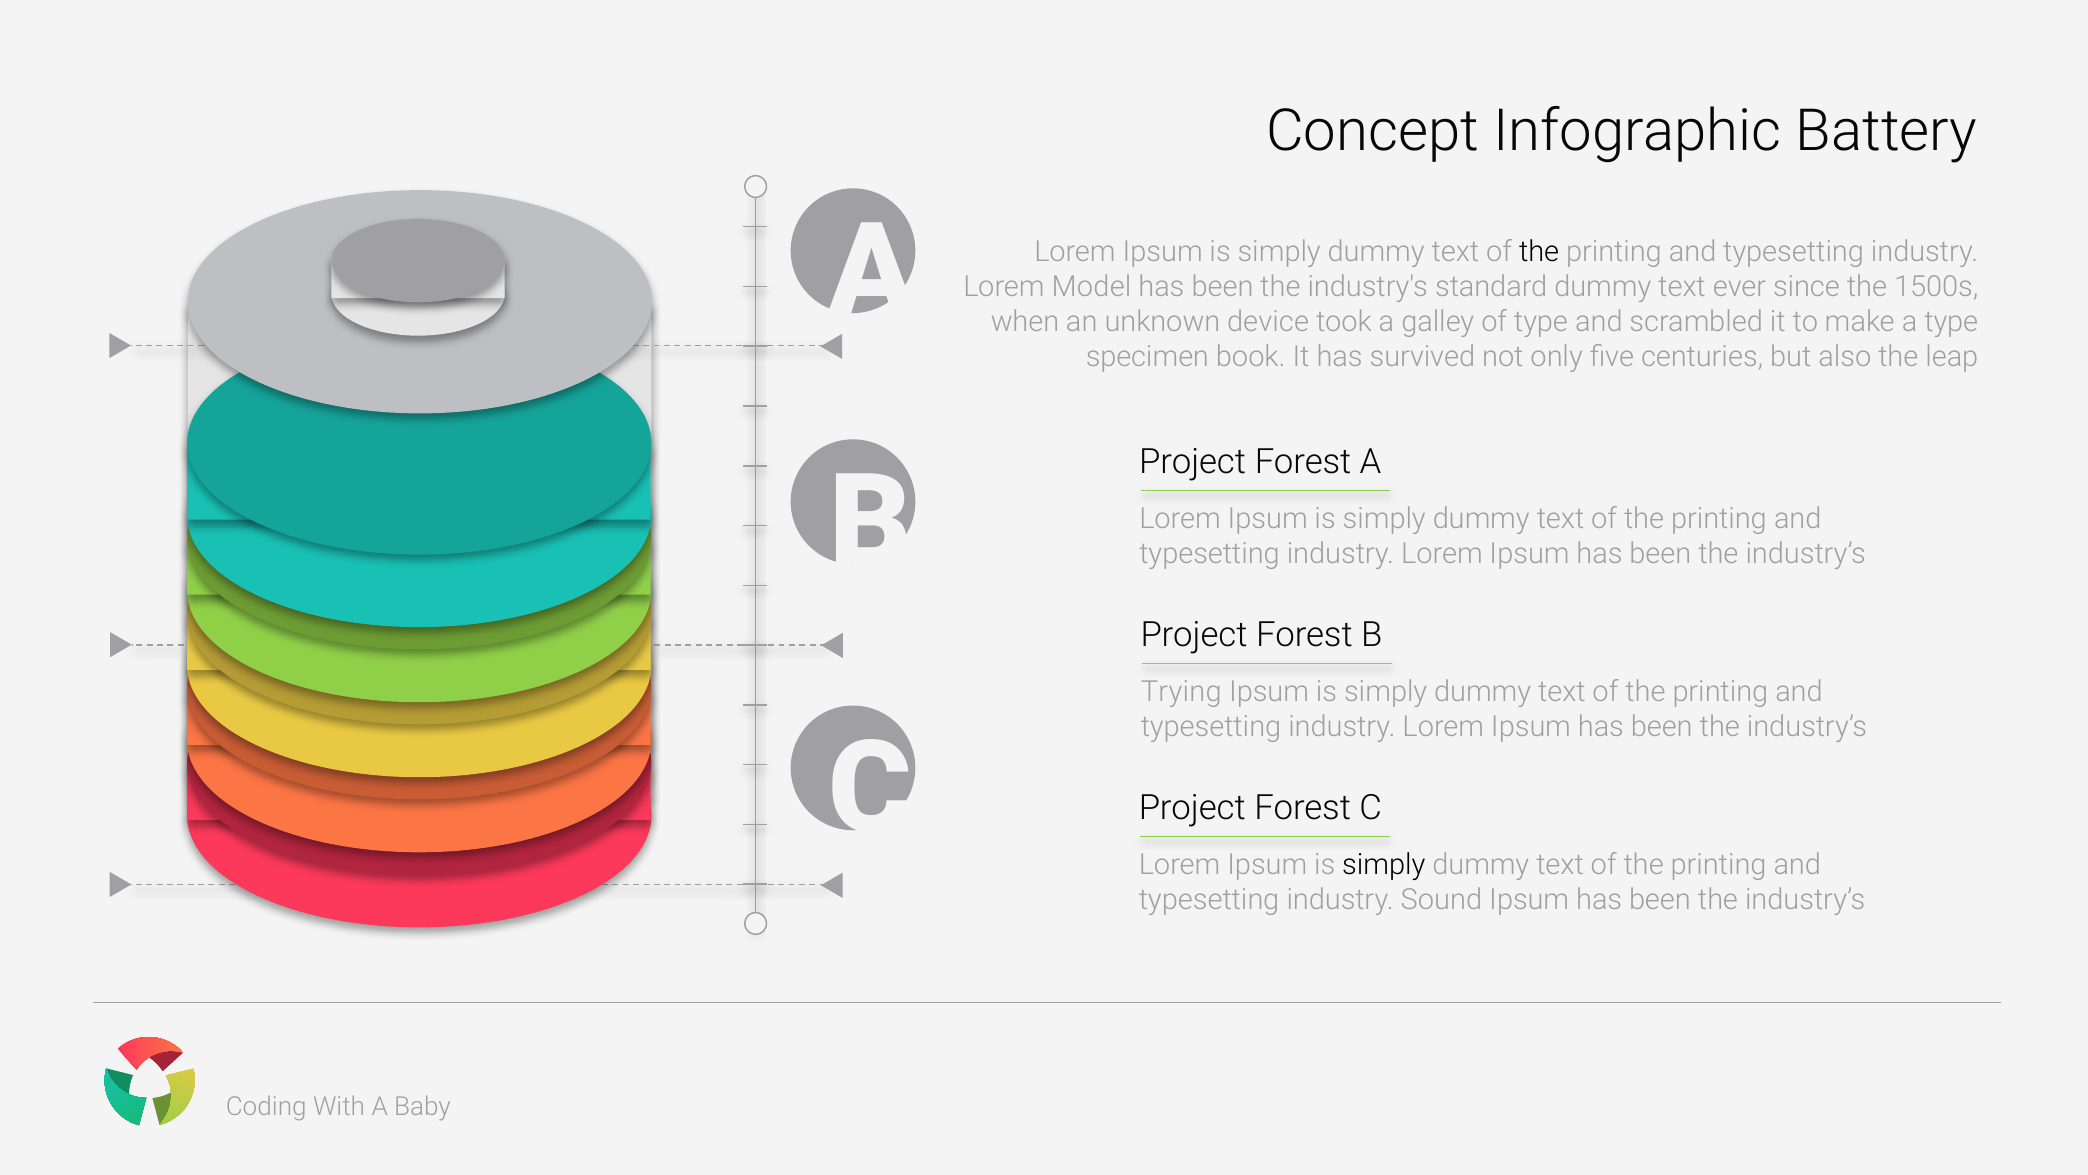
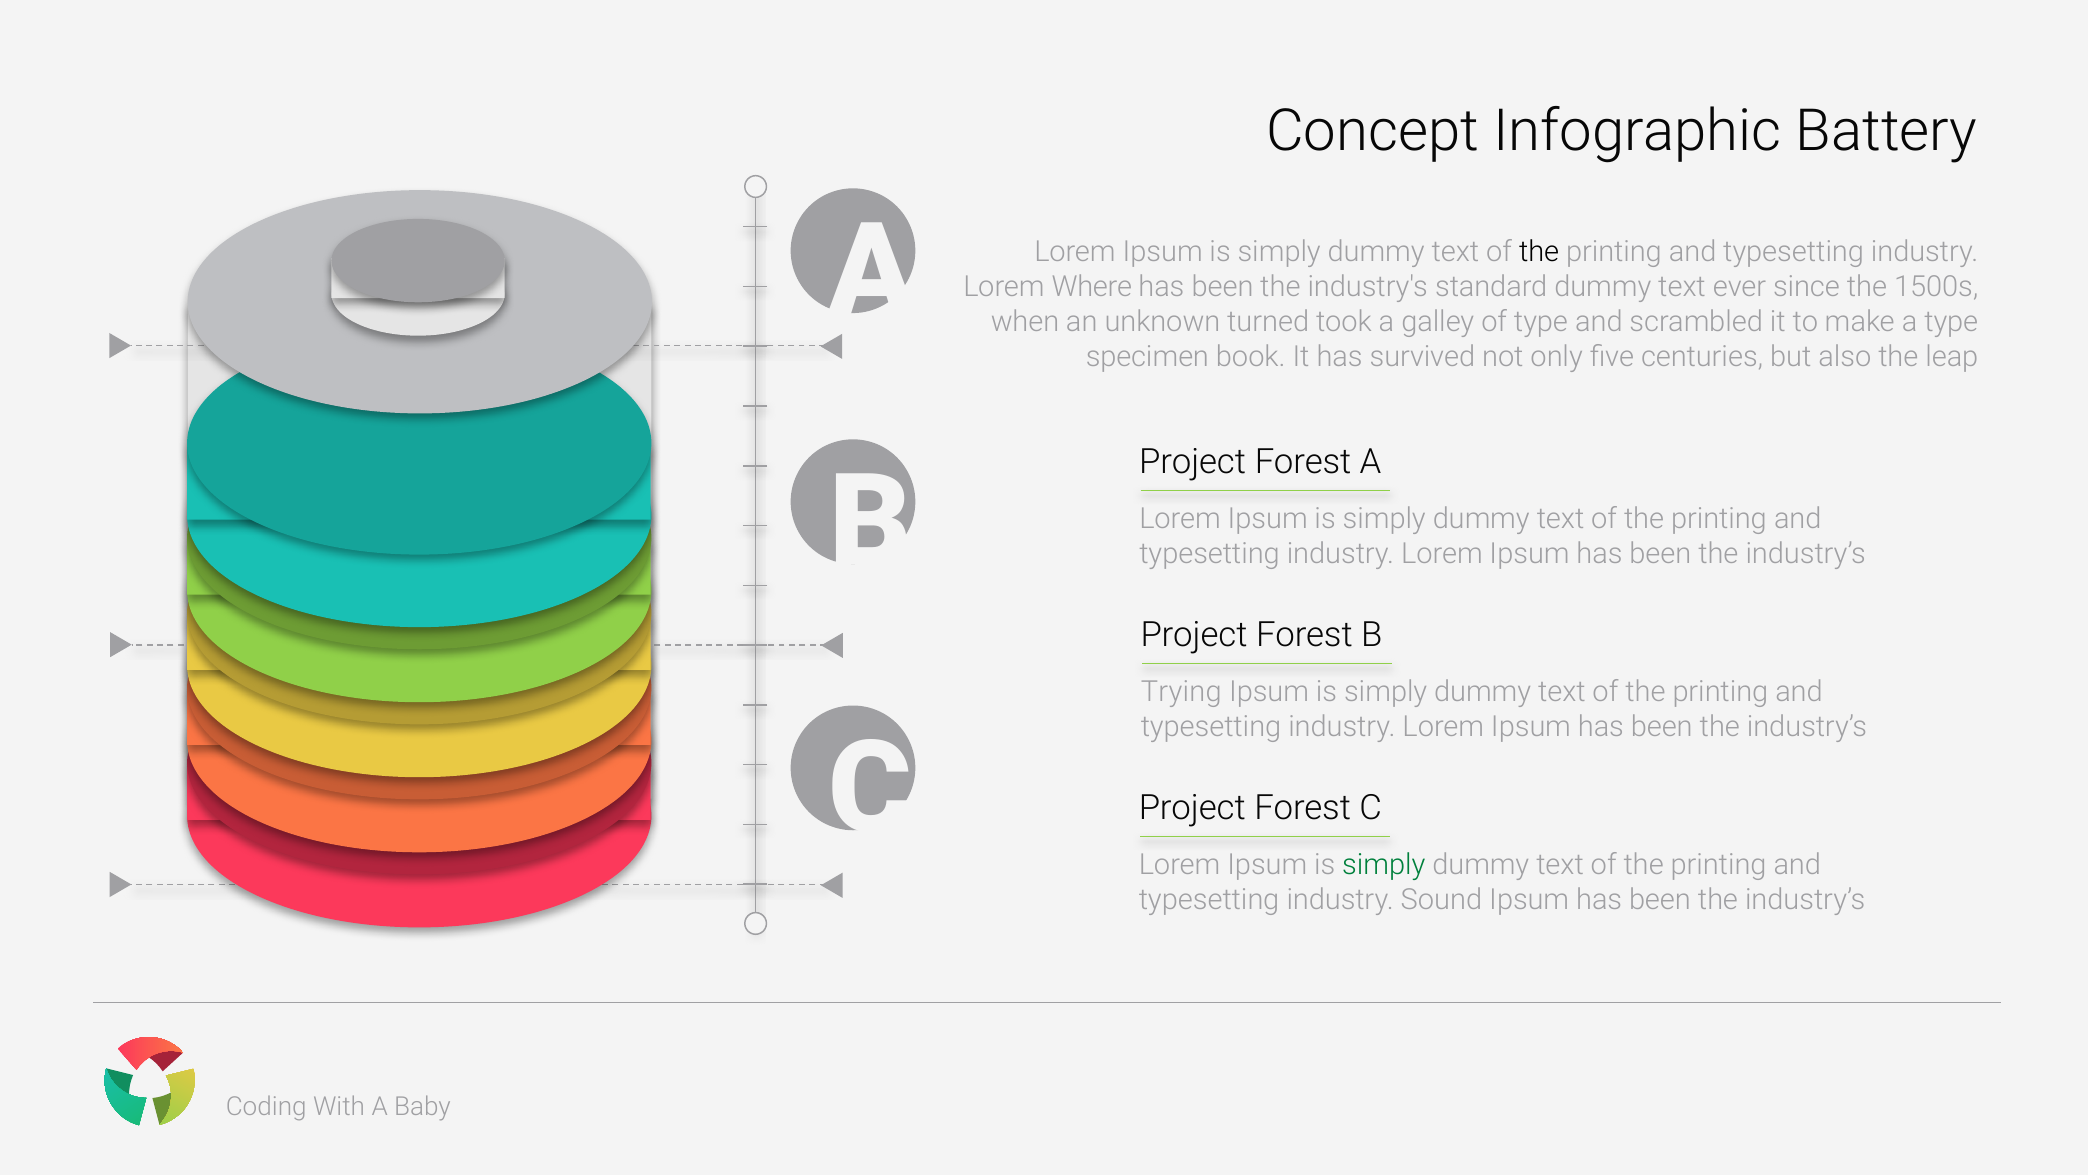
Model: Model -> Where (1092, 287)
device: device -> turned (1268, 322)
simply colour: black -> green (1384, 865)
